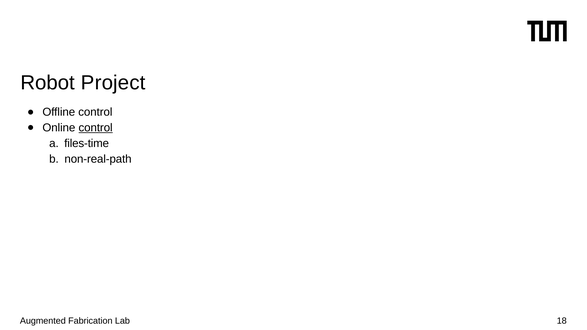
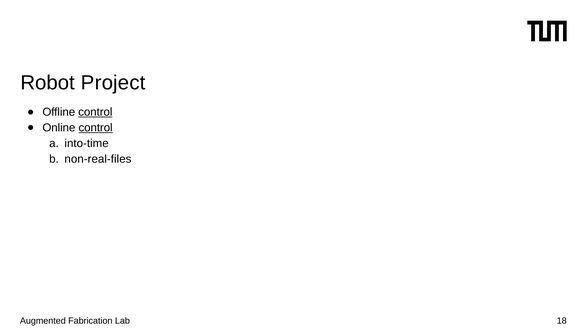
control underline: none -> present (95, 112)
files-time: files-time -> into-time (87, 143)
non-real-path: non-real-path -> non-real-files (98, 159)
